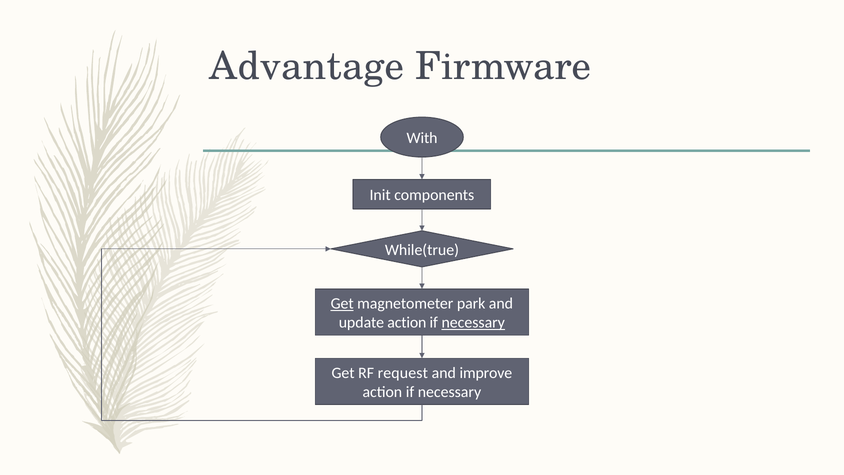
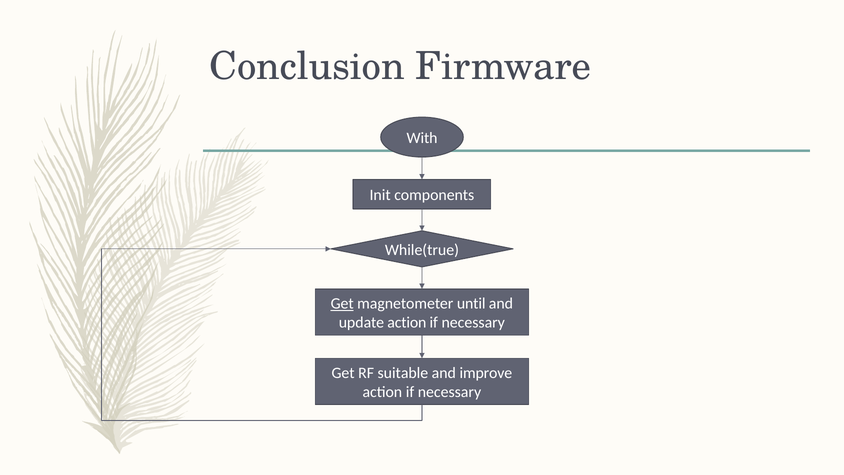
Advantage: Advantage -> Conclusion (307, 67)
park: park -> until (471, 303)
necessary underline: present -> none (473, 322)
request: request -> suitable (403, 373)
